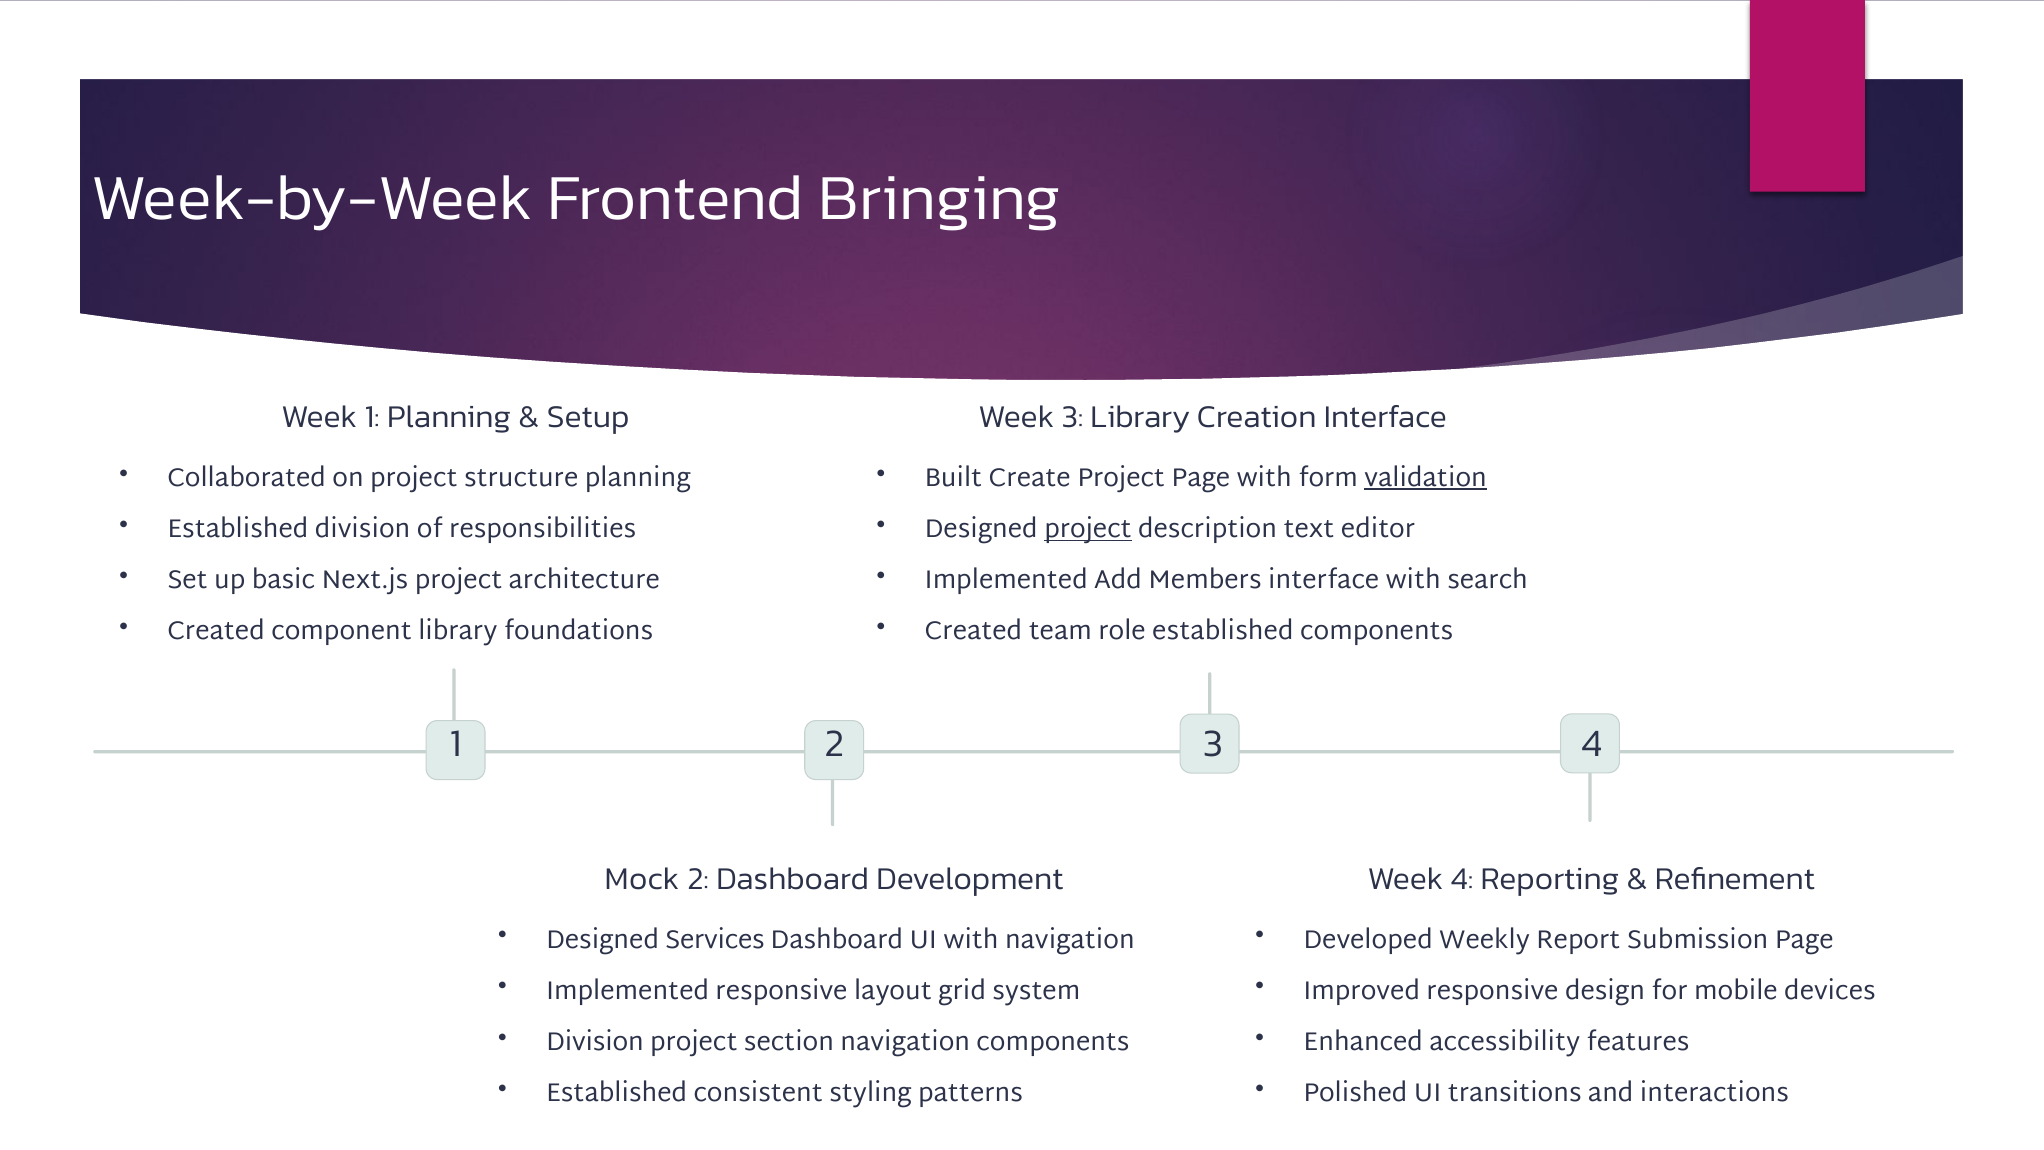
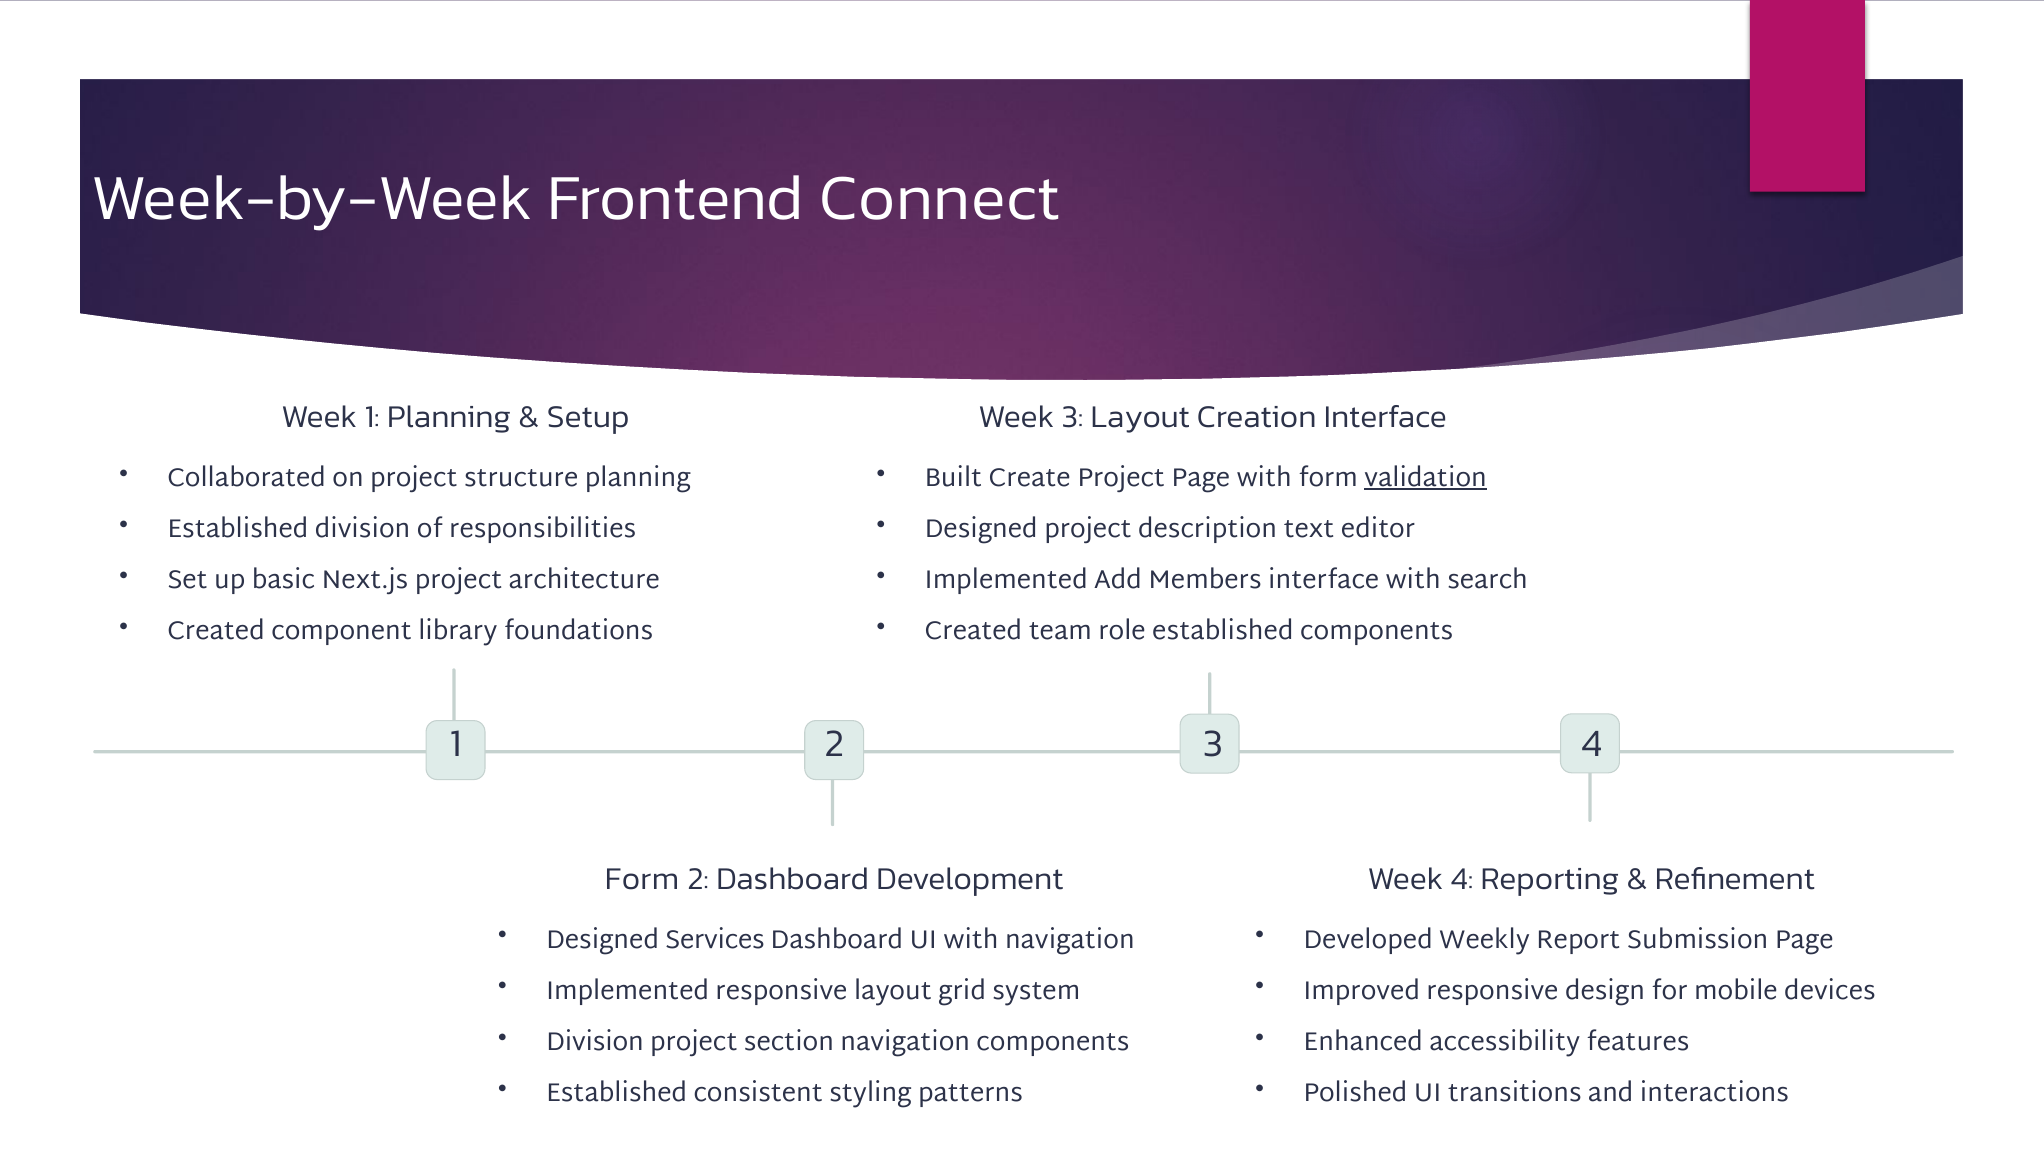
Bringing: Bringing -> Connect (940, 198)
3 Library: Library -> Layout (1140, 417)
project underline: present -> none (1088, 529)
Mock: Mock -> Form (642, 879)
